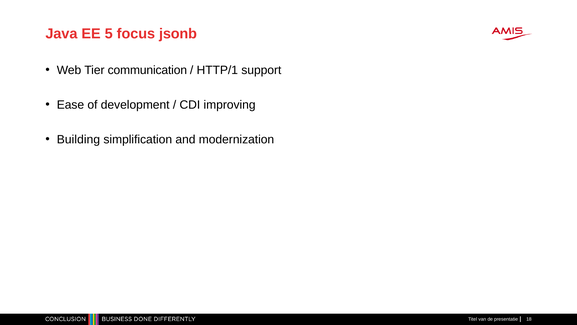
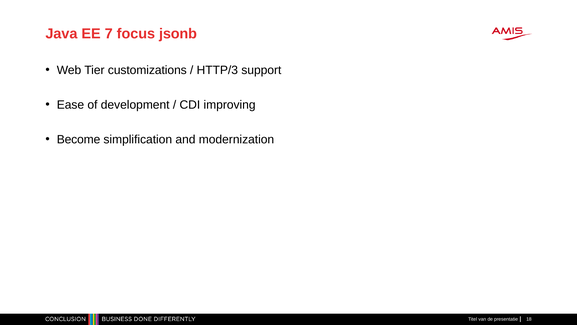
5: 5 -> 7 (109, 34)
communication: communication -> customizations (147, 70)
HTTP/1: HTTP/1 -> HTTP/3 (217, 70)
Building: Building -> Become (79, 139)
